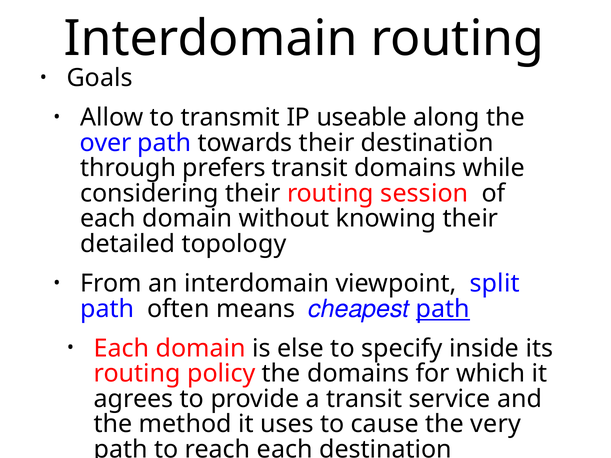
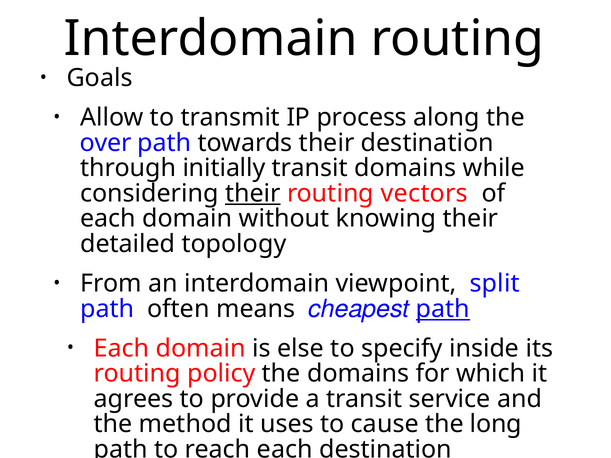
useable: useable -> process (362, 118)
prefers: prefers -> initially (224, 168)
their underline: none -> present (253, 194)
session: session -> vectors (424, 194)
very: very -> long (496, 424)
